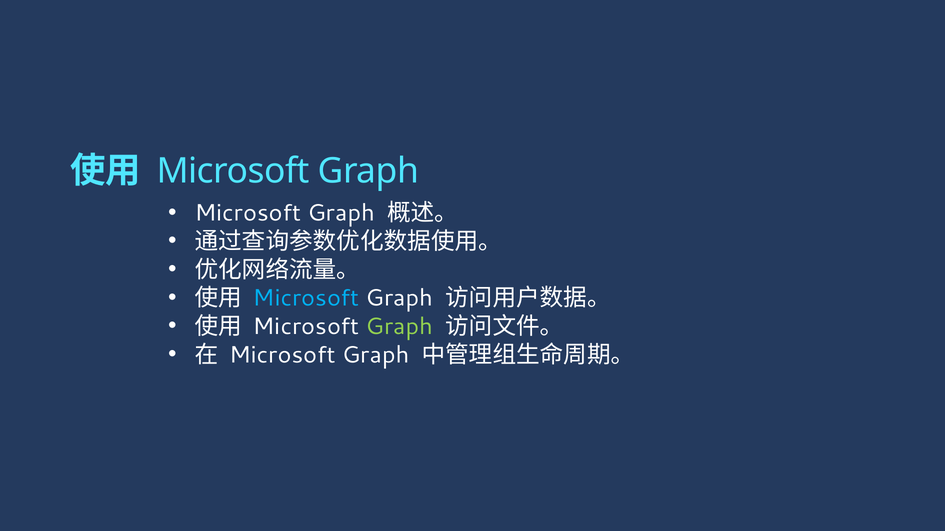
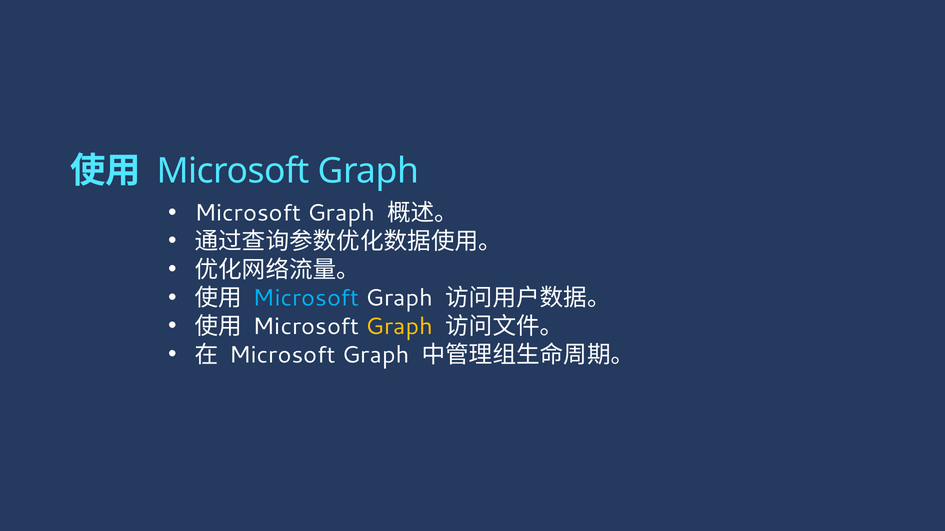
Graph colour: light green -> yellow (399, 327)
